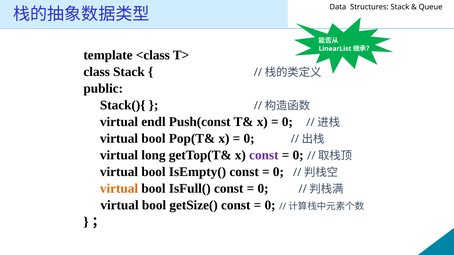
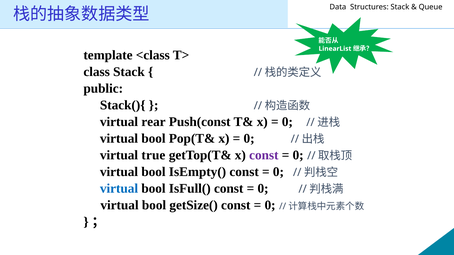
endl: endl -> rear (153, 122)
long: long -> true (153, 155)
virtual colour: orange -> blue (119, 189)
